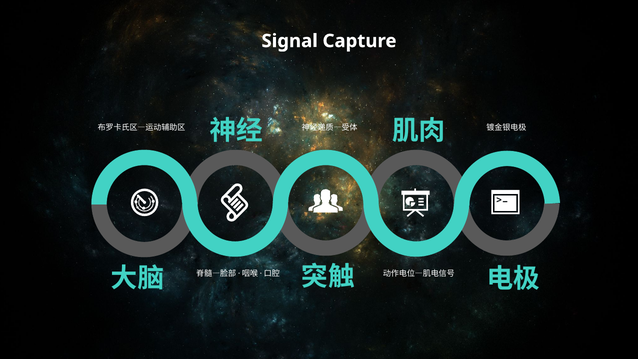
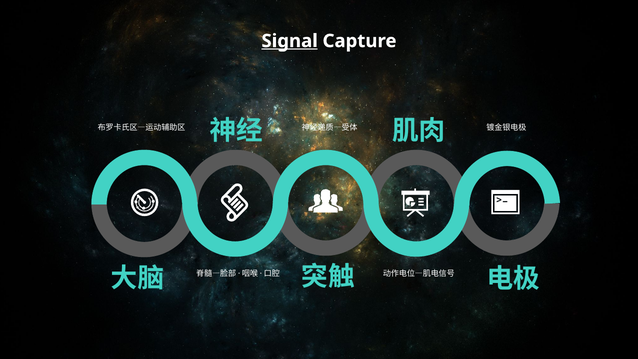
Signal underline: none -> present (290, 41)
